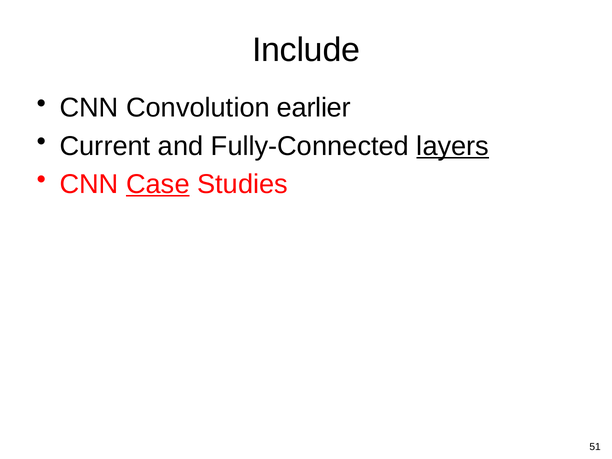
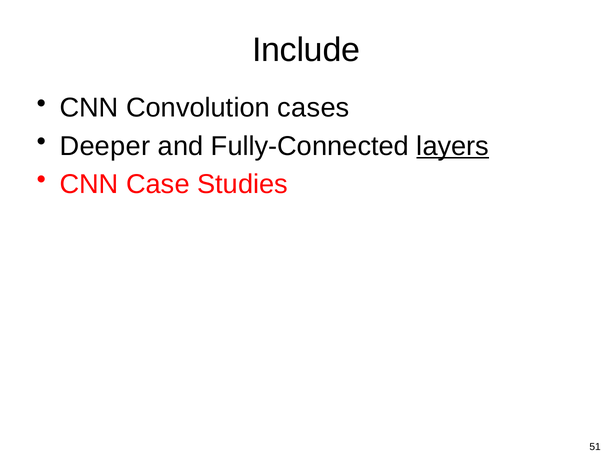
earlier: earlier -> cases (314, 108)
Current: Current -> Deeper (105, 146)
Case underline: present -> none (158, 184)
